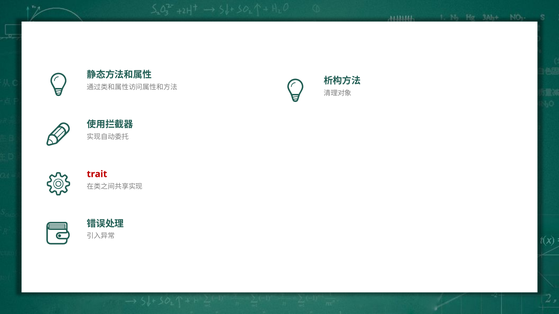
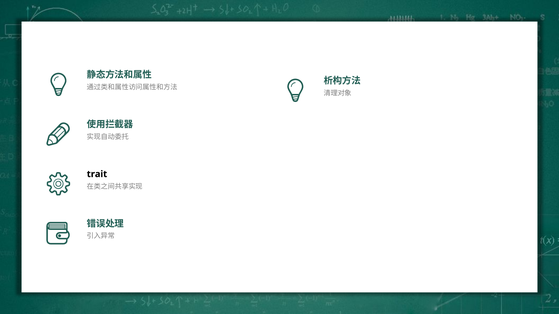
trait colour: red -> black (97, 174)
